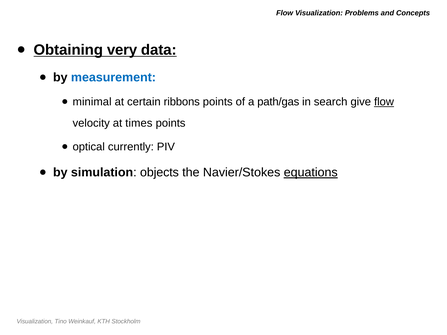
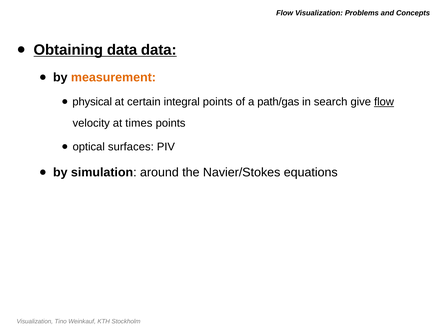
Obtaining very: very -> data (122, 50)
measurement colour: blue -> orange (113, 77)
minimal: minimal -> physical (92, 102)
ribbons: ribbons -> integral (182, 102)
currently: currently -> surfaces (131, 147)
objects: objects -> around (159, 173)
equations underline: present -> none (311, 173)
